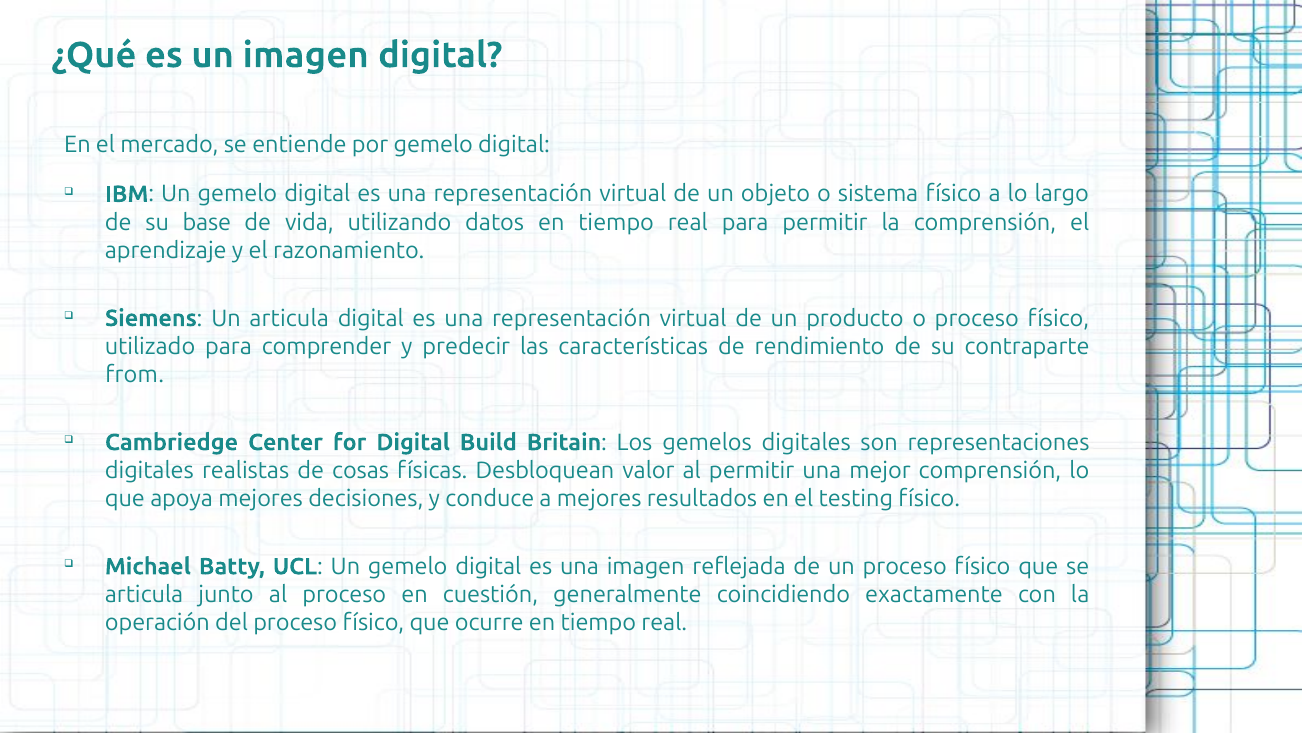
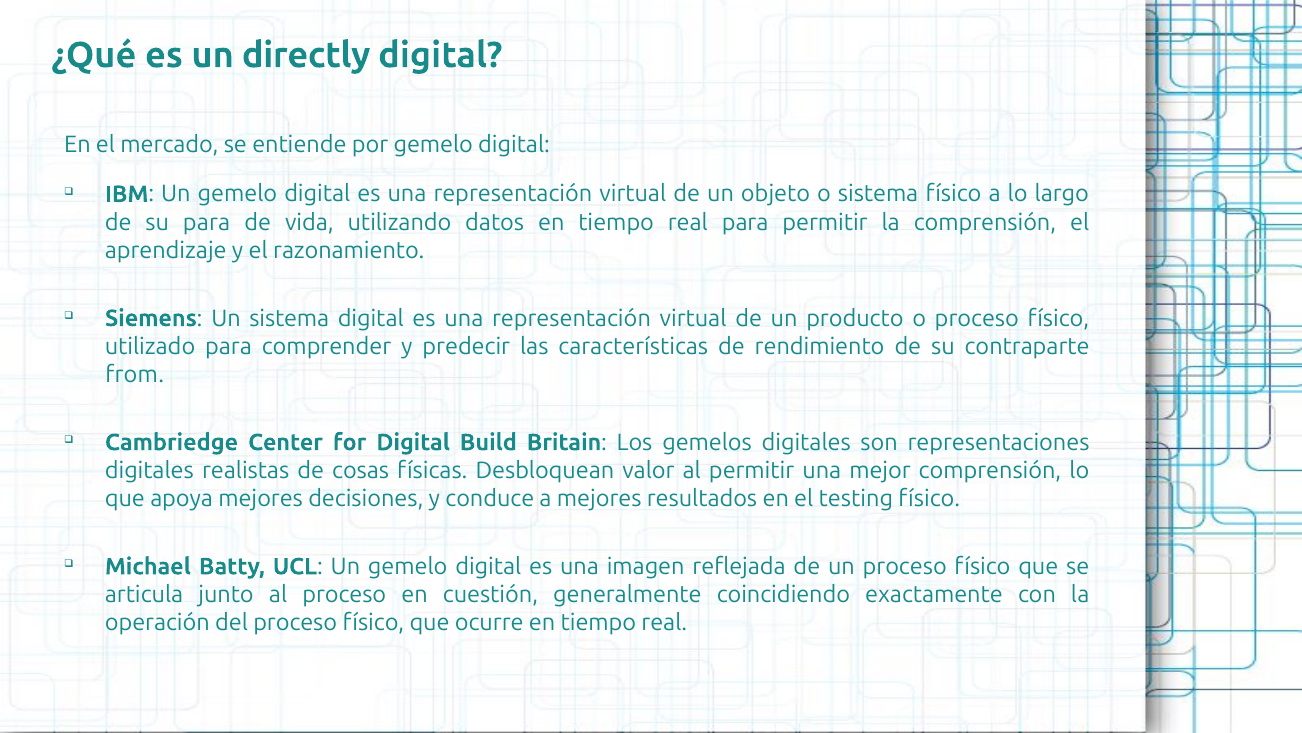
un imagen: imagen -> directly (306, 55)
su base: base -> para (207, 222)
Un articula: articula -> sistema (289, 318)
